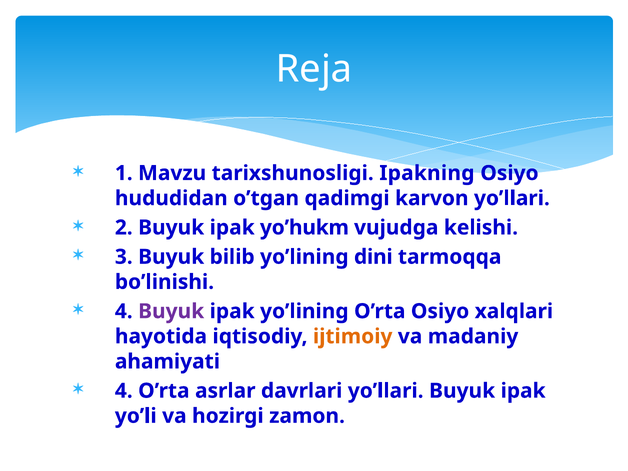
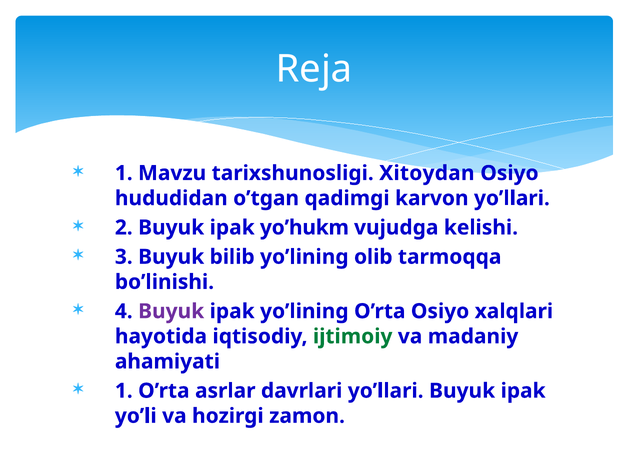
Ipakning: Ipakning -> Xitoydan (427, 173)
dini: dini -> olib (373, 257)
ijtimoiy colour: orange -> green (353, 336)
4: 4 -> 1 (124, 391)
